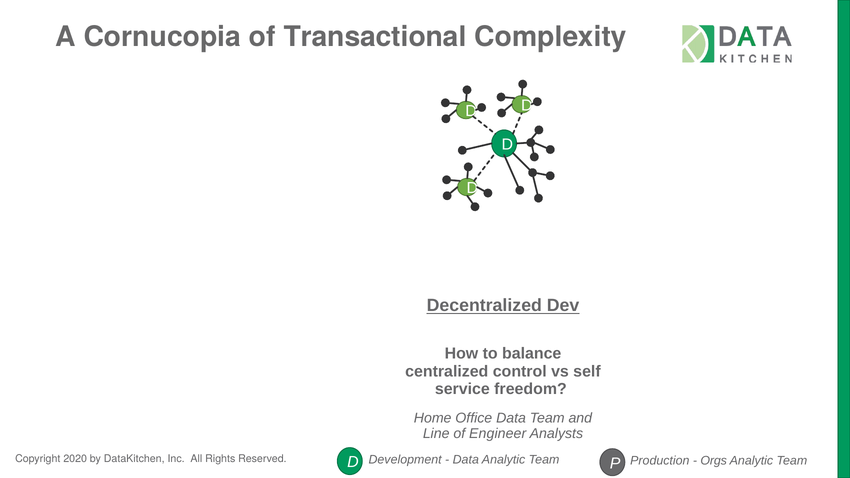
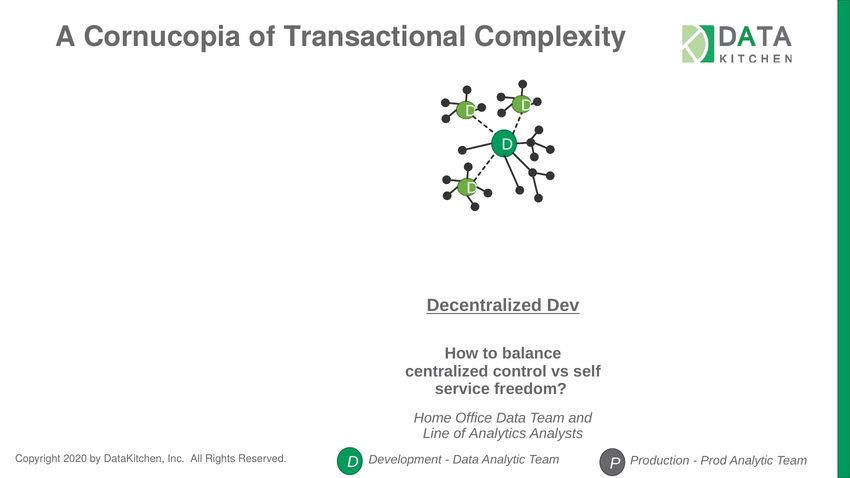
of Engineer: Engineer -> Analytics (498, 434)
Orgs: Orgs -> Prod (714, 461)
